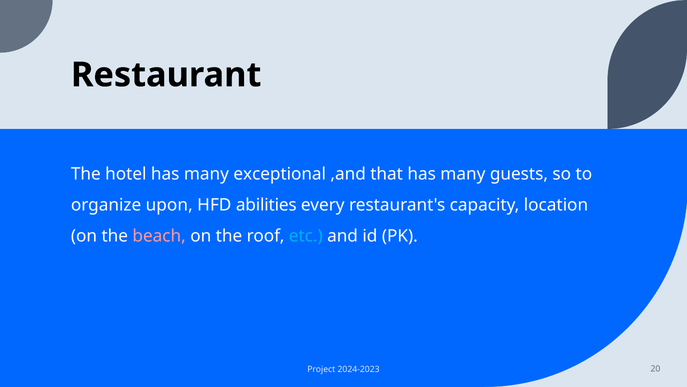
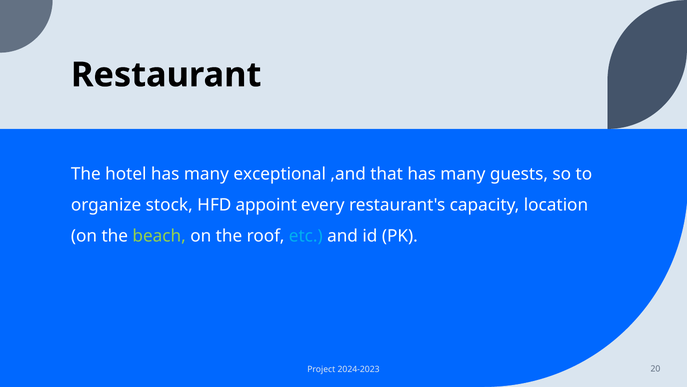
upon: upon -> stock (169, 205)
abilities: abilities -> appoint (266, 205)
beach colour: pink -> light green (159, 236)
